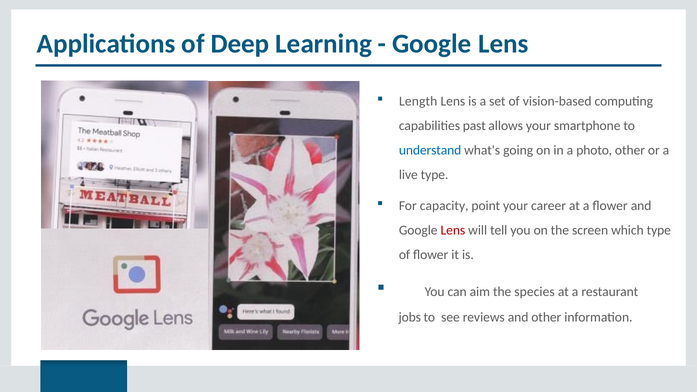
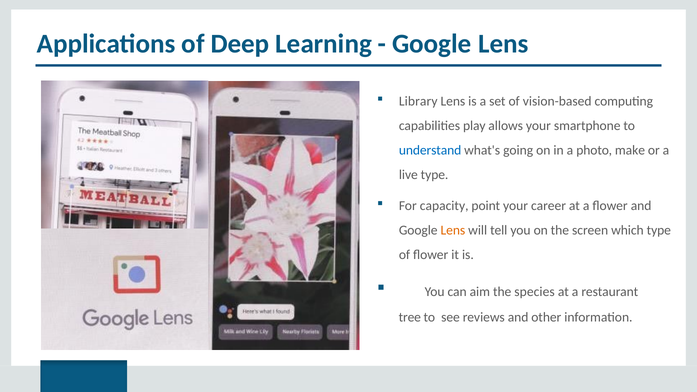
Length: Length -> Library (418, 101)
past: past -> play (474, 126)
photo other: other -> make (630, 150)
Lens colour: red -> orange (453, 230)
jobs: jobs -> tree (410, 317)
